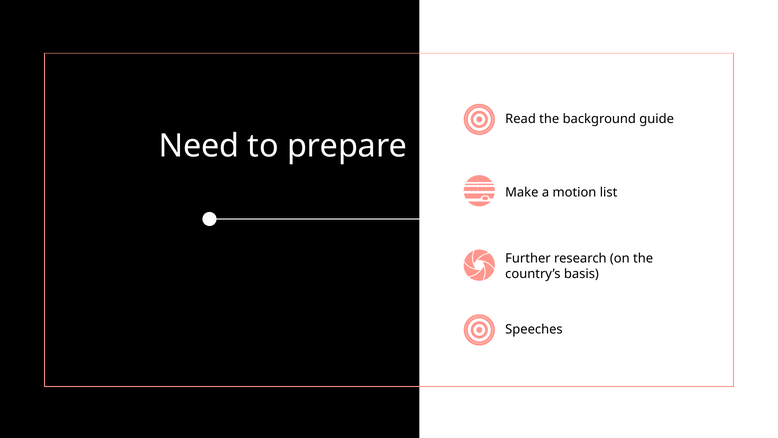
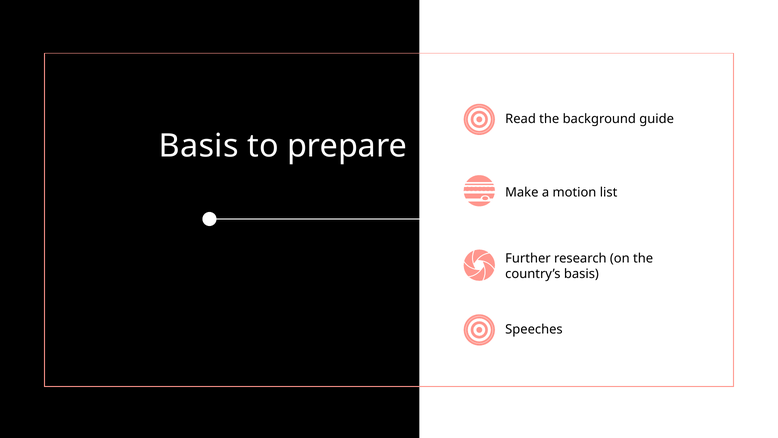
Need: Need -> Basis (199, 146)
